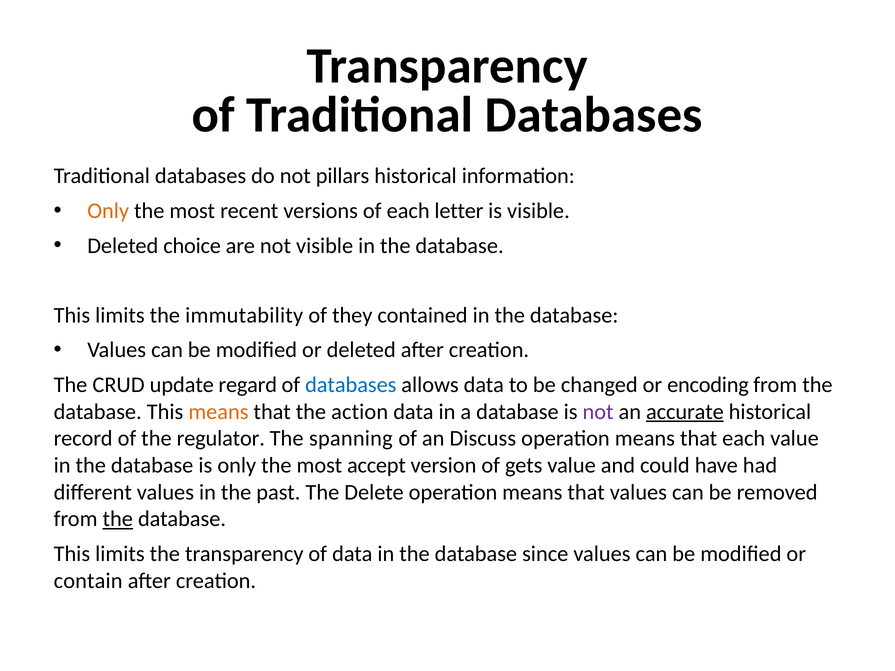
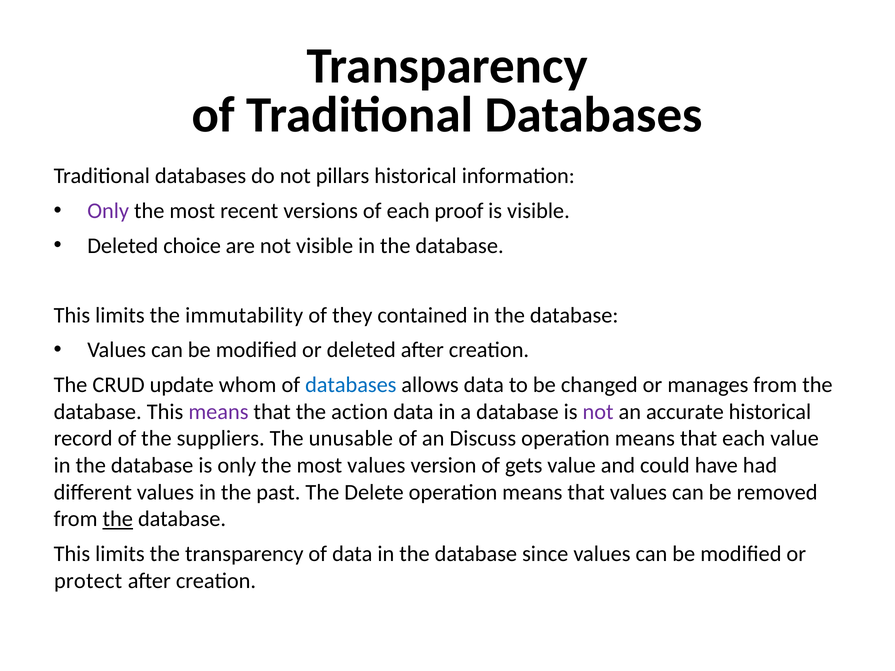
Only colour: orange -> purple (108, 211)
letter: letter -> proof (459, 211)
regard: regard -> whom (248, 385)
encoding: encoding -> manages (708, 385)
means colour: orange -> purple (218, 412)
accurate underline: present -> none (685, 412)
regulator: regulator -> suppliers (221, 439)
spanning: spanning -> unusable (351, 439)
most accept: accept -> values (376, 466)
contain: contain -> protect (88, 581)
